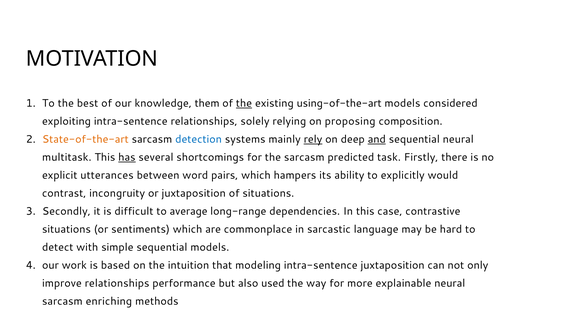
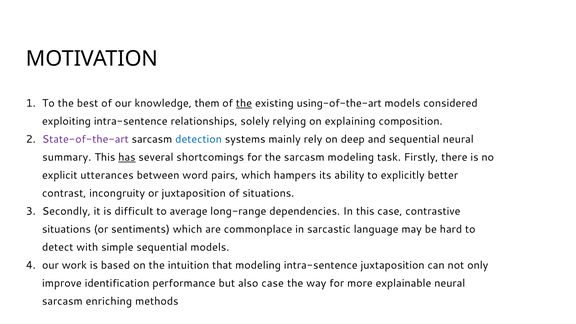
proposing: proposing -> explaining (350, 121)
State-of-the-art colour: orange -> purple (85, 139)
rely underline: present -> none (313, 139)
and underline: present -> none (377, 139)
multitask: multitask -> summary (67, 157)
sarcasm predicted: predicted -> modeling (351, 157)
would: would -> better (443, 175)
improve relationships: relationships -> identification (117, 283)
also used: used -> case (273, 283)
